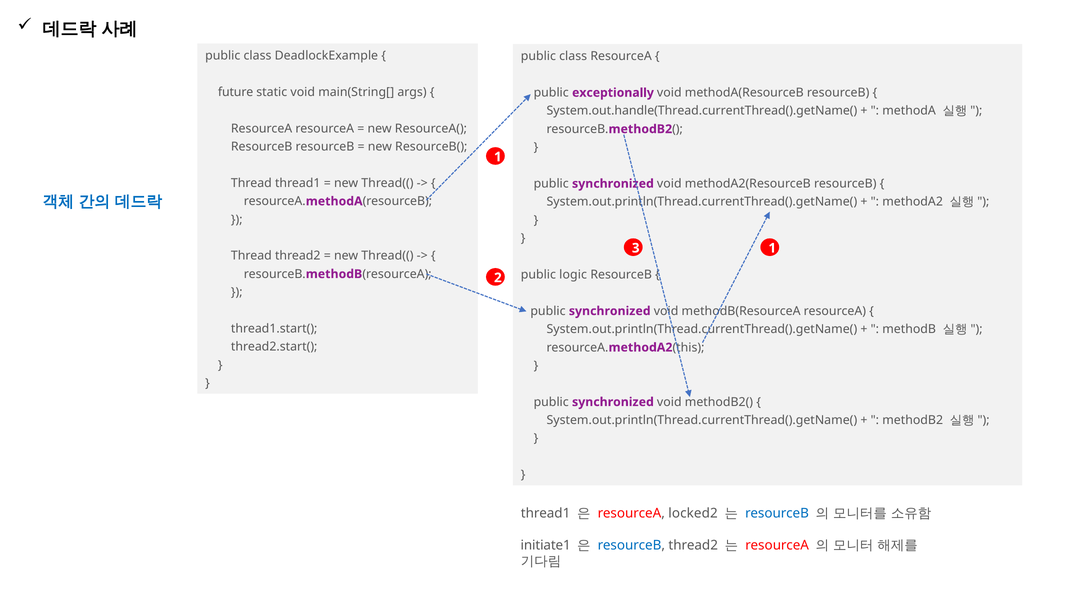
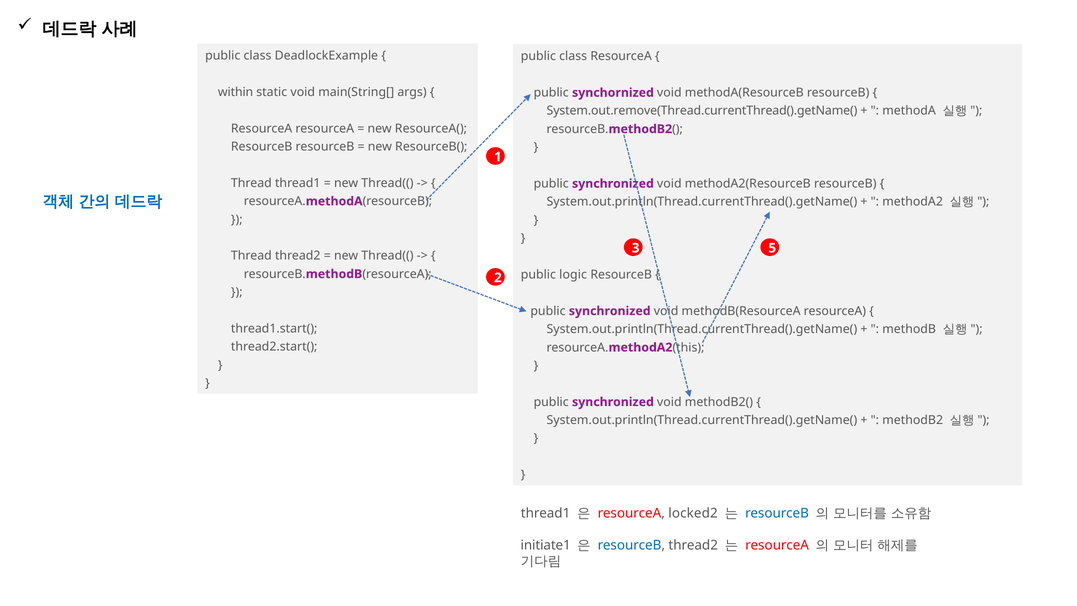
future: future -> within (236, 92)
exceptionally: exceptionally -> synchornized (613, 93)
System.out.handle(Thread.currentThread().getName(: System.out.handle(Thread.currentThread().getName( -> System.out.remove(Thread.currentThread().getName( (702, 111)
3 1: 1 -> 5 (772, 248)
